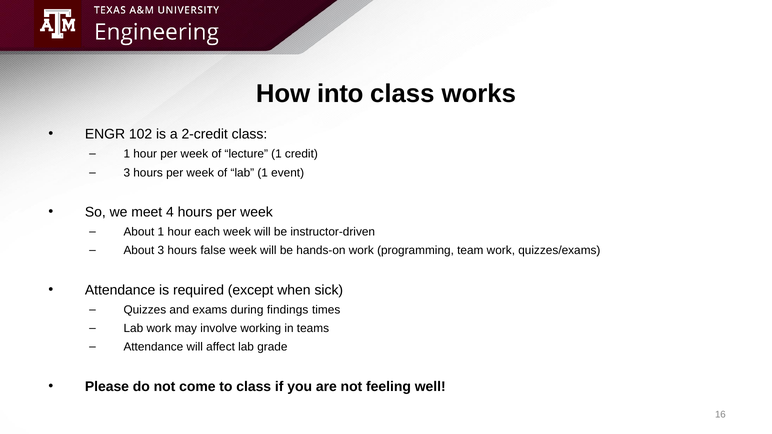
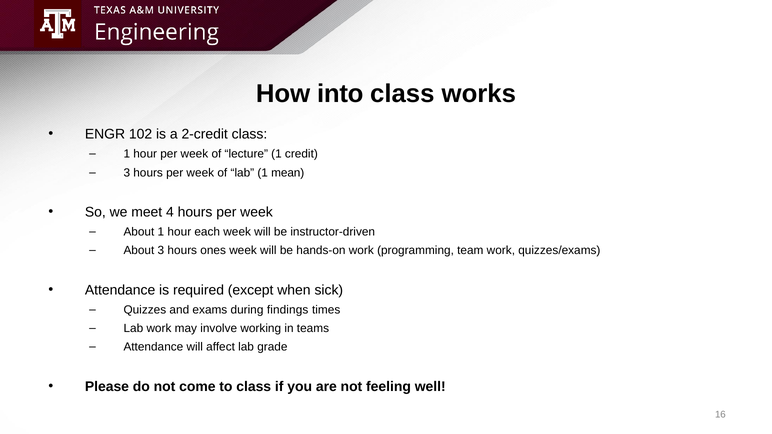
event: event -> mean (288, 173)
false: false -> ones (213, 251)
